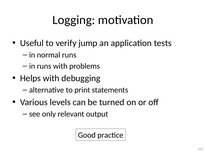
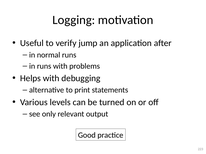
tests: tests -> after (163, 43)
